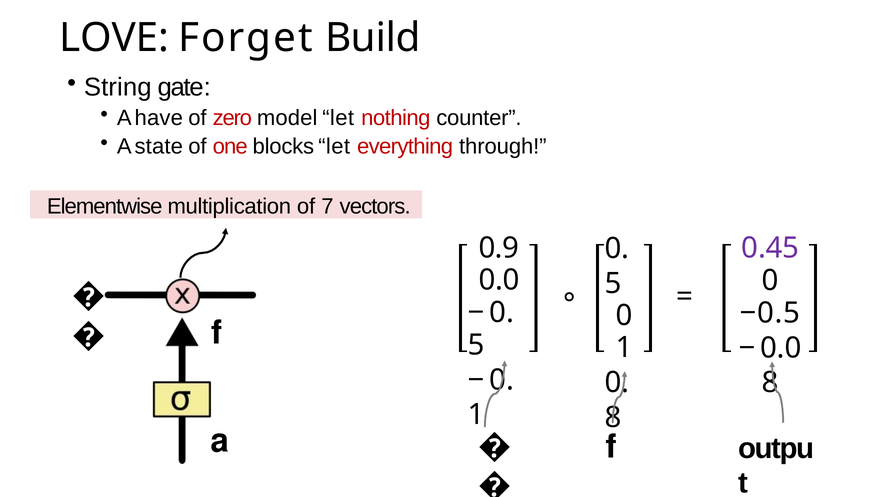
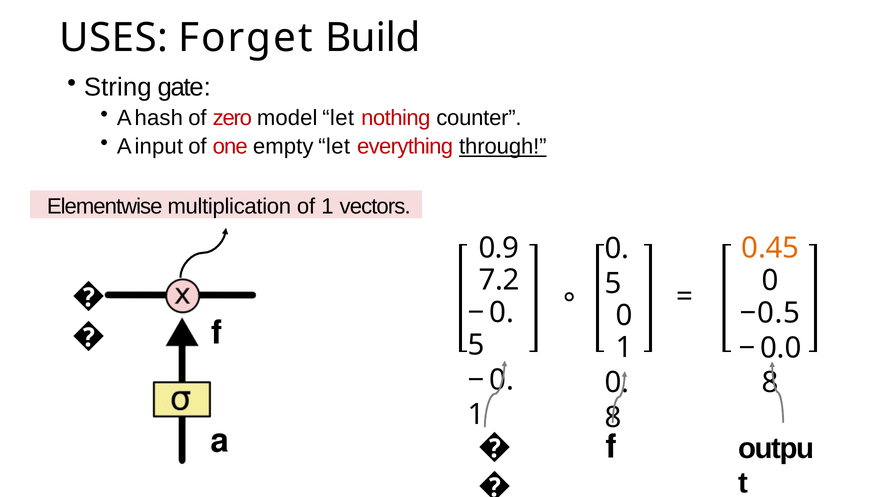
LOVE: LOVE -> USES (114, 38)
have: have -> hash (159, 118)
state: state -> input (159, 147)
blocks: blocks -> empty (283, 147)
through underline: none -> present (503, 147)
of 7: 7 -> 1 (327, 207)
0.45 colour: purple -> orange (770, 248)
0.0: 0.0 -> 7.2 (499, 280)
